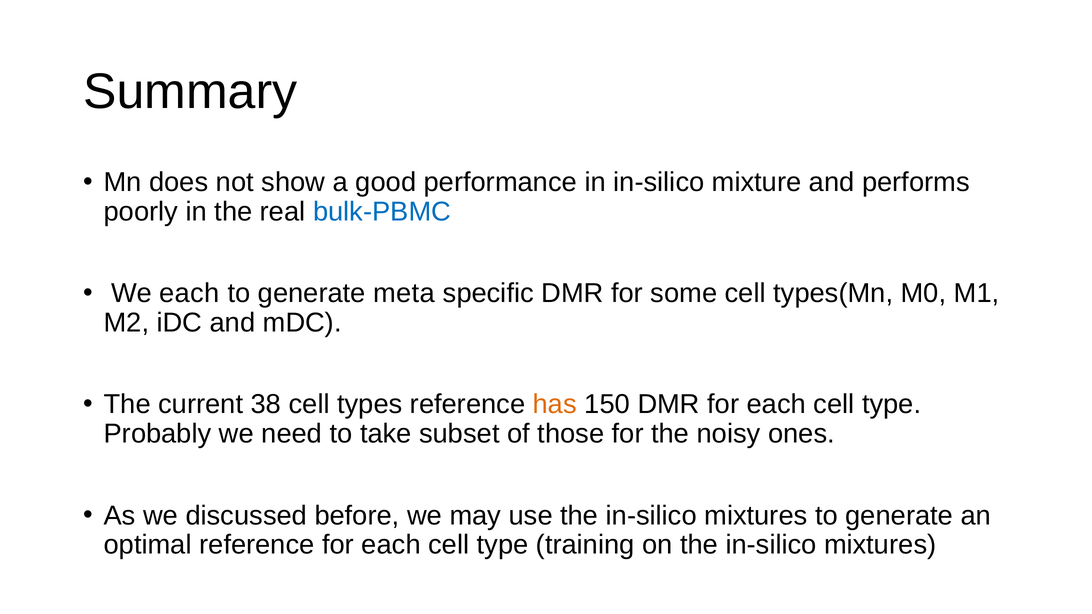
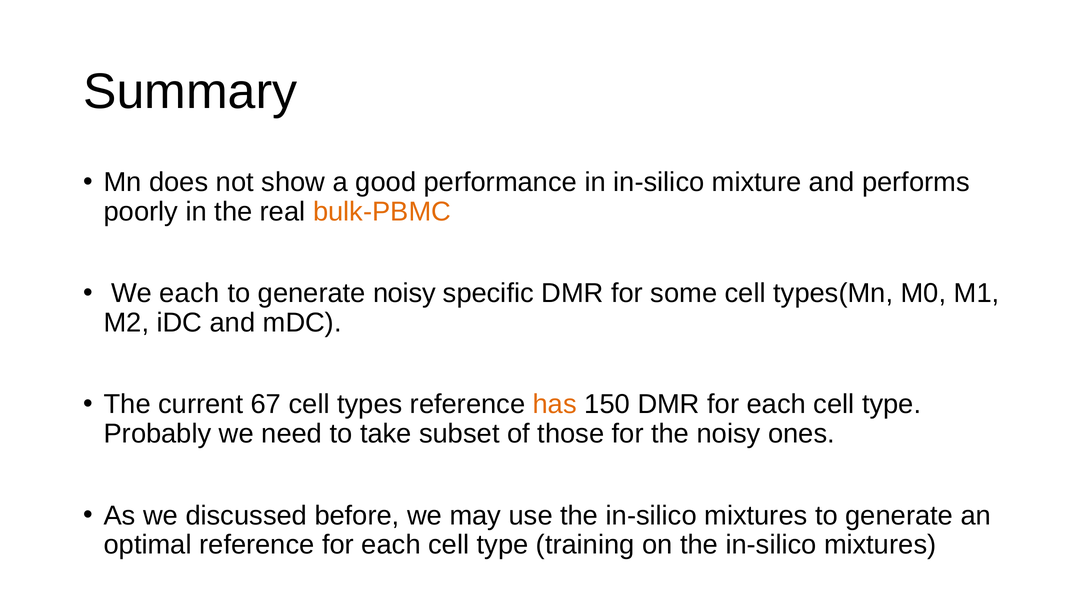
bulk-PBMC colour: blue -> orange (382, 212)
generate meta: meta -> noisy (404, 293)
38: 38 -> 67 (266, 405)
